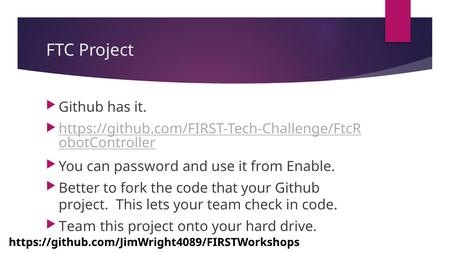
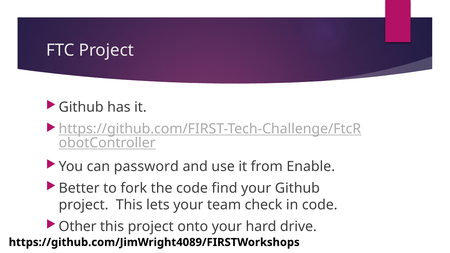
that: that -> find (224, 188)
Team: Team -> Other (78, 227)
